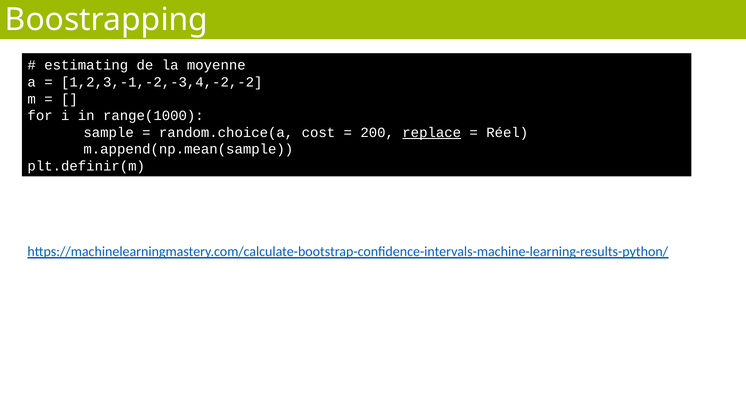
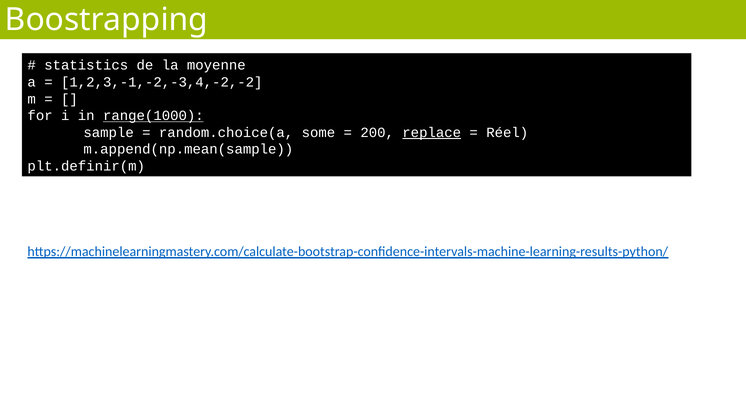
estimating: estimating -> statistics (86, 65)
range(1000 underline: none -> present (153, 116)
cost: cost -> some (318, 132)
